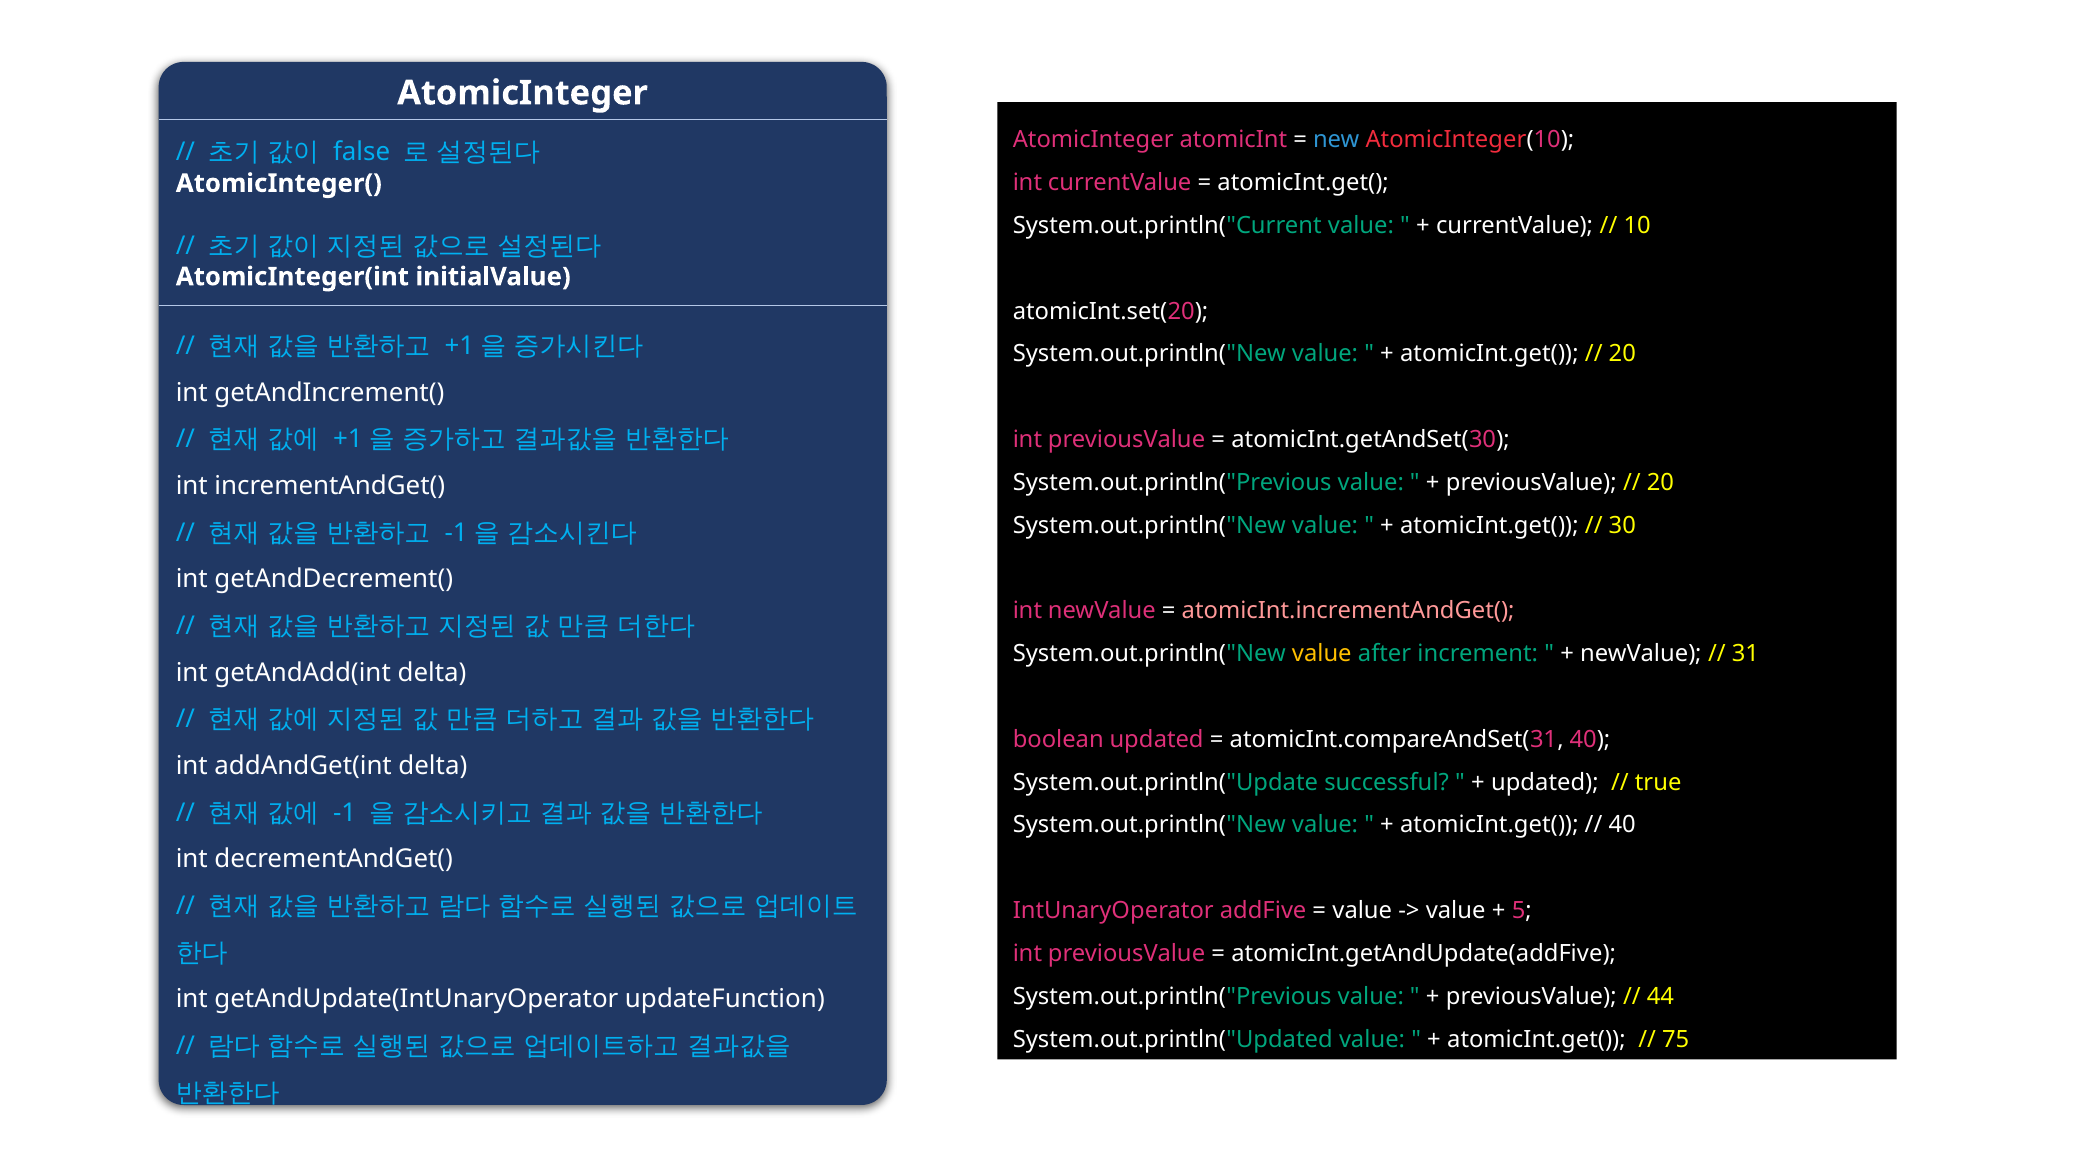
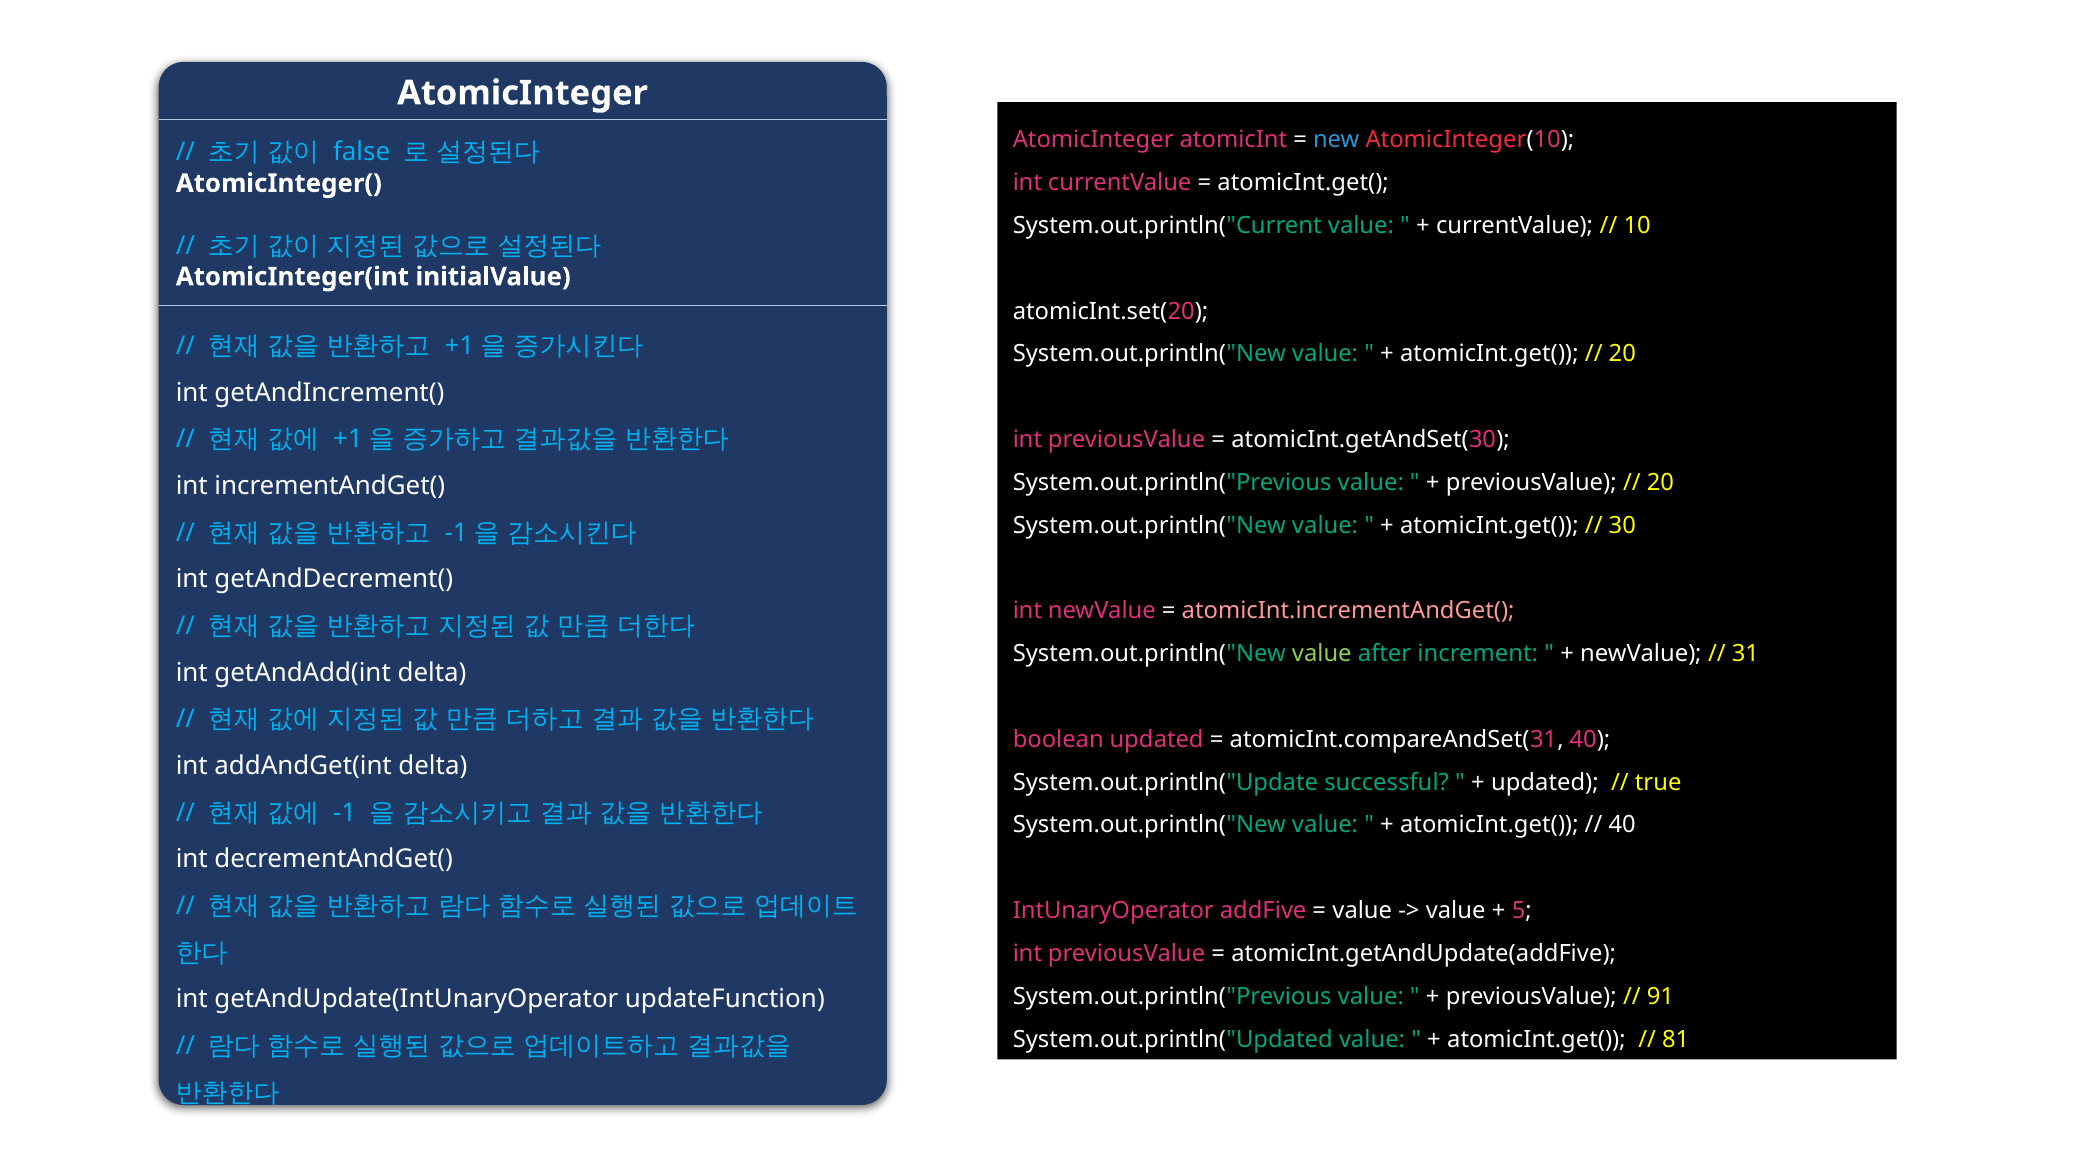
value colour: yellow -> light green (1322, 654)
44: 44 -> 91 (1660, 996)
75: 75 -> 81 (1676, 1039)
